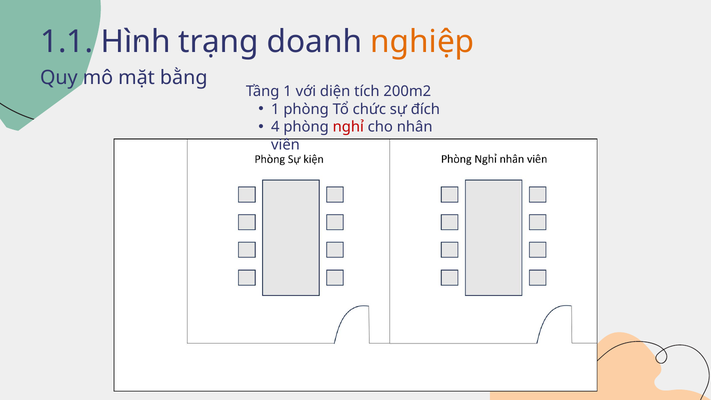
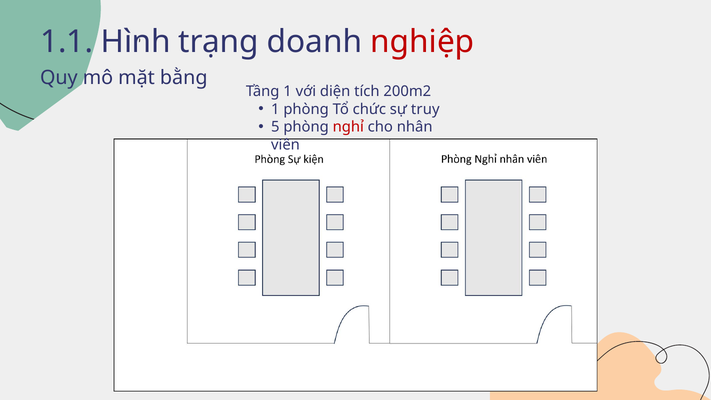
nghiệp colour: orange -> red (422, 42)
đích: đích -> truy (425, 109)
4: 4 -> 5 (275, 127)
